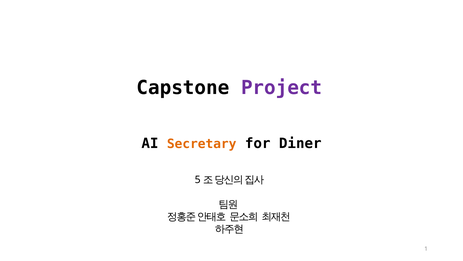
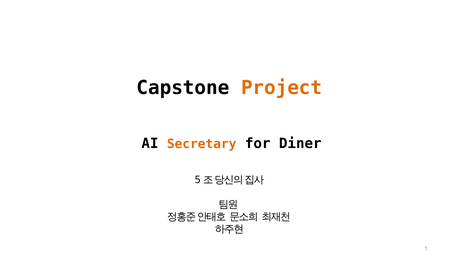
Project colour: purple -> orange (282, 87)
